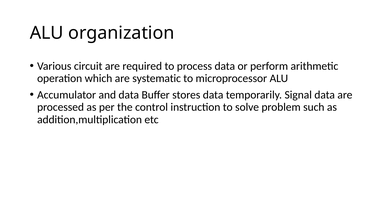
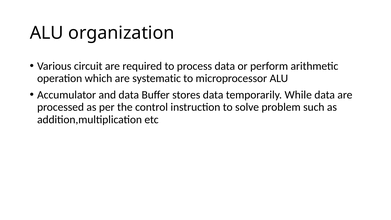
Signal: Signal -> While (298, 95)
